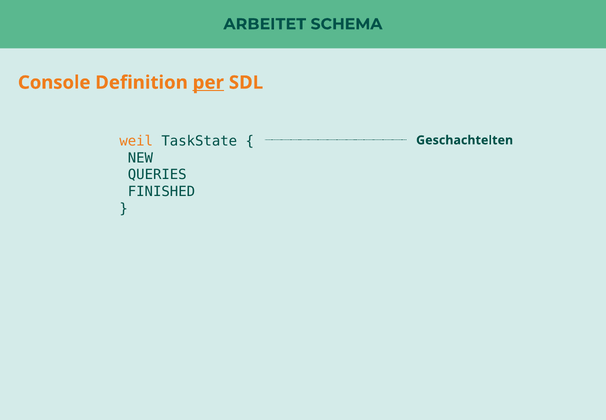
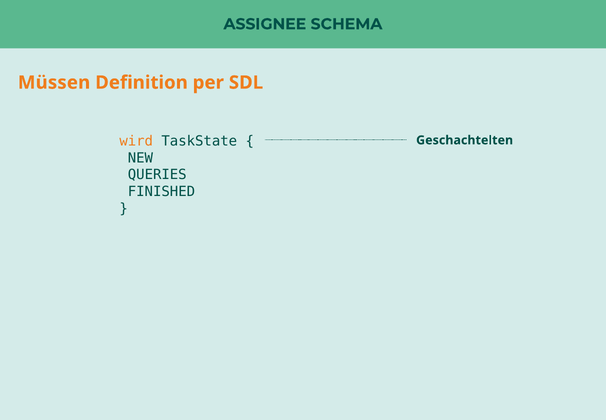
ARBEITET: ARBEITET -> ASSIGNEE (265, 24)
Console: Console -> Müssen (54, 82)
per underline: present -> none (208, 82)
weil: weil -> wird (136, 141)
